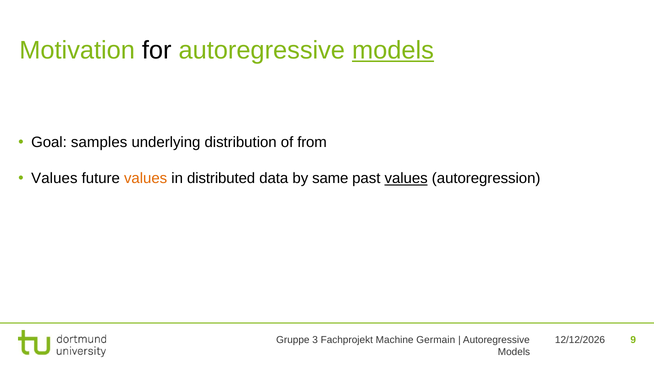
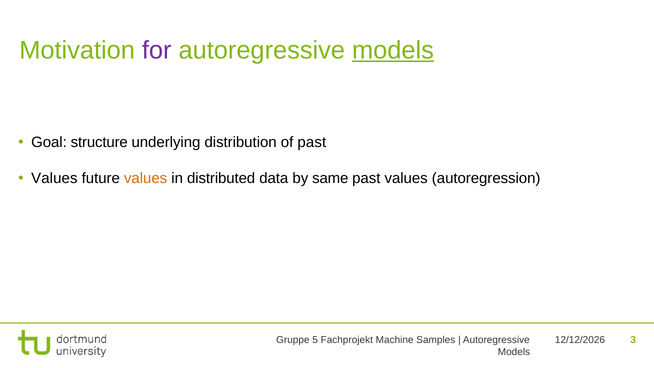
for colour: black -> purple (157, 50)
samples: samples -> structure (99, 142)
of from: from -> past (312, 142)
values underline: present -> none (406, 178)
9: 9 -> 3 (633, 340)
3: 3 -> 5 (315, 340)
Germain: Germain -> Samples (436, 340)
